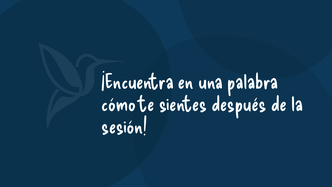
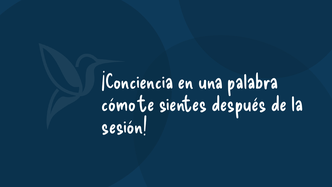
¡Encuentra: ¡Encuentra -> ¡Conciencia (137, 82)
